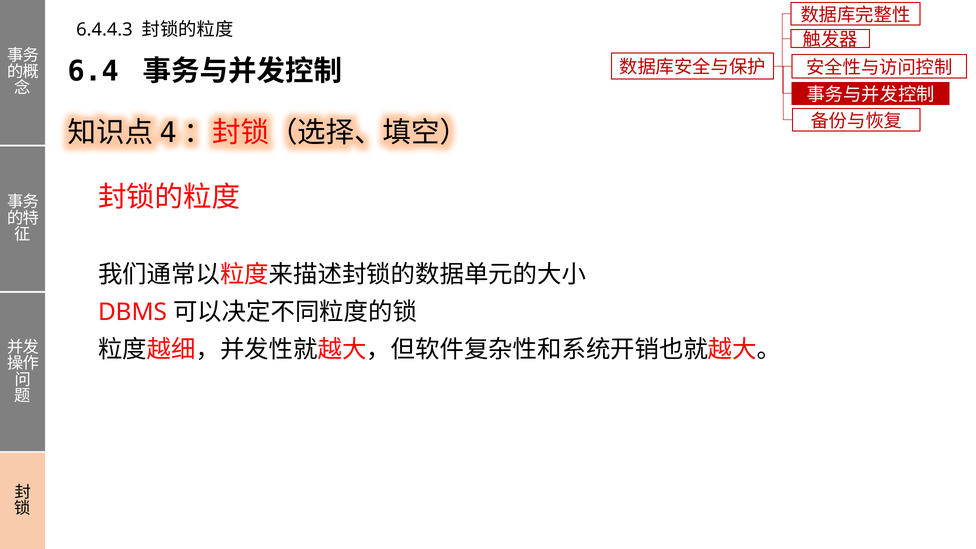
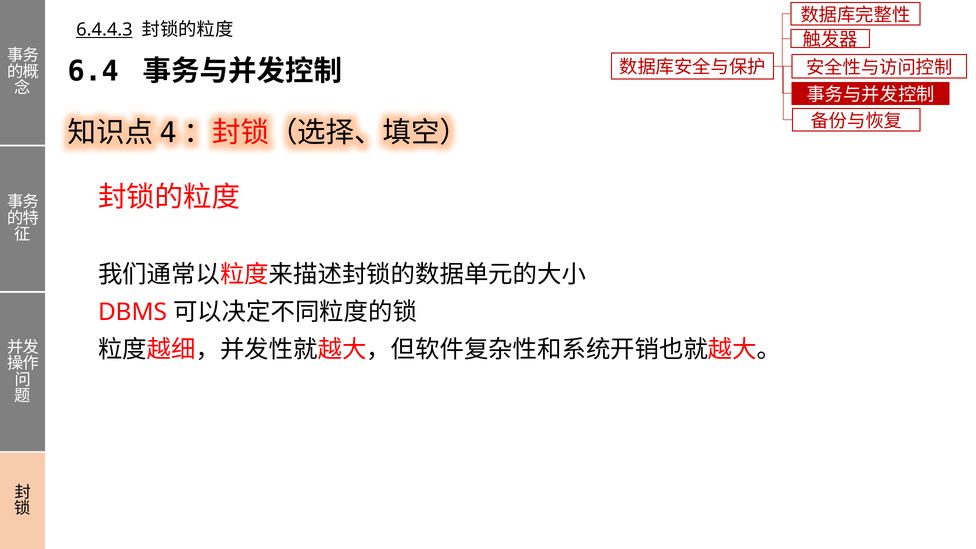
6.4.4.3 underline: none -> present (104, 30)
